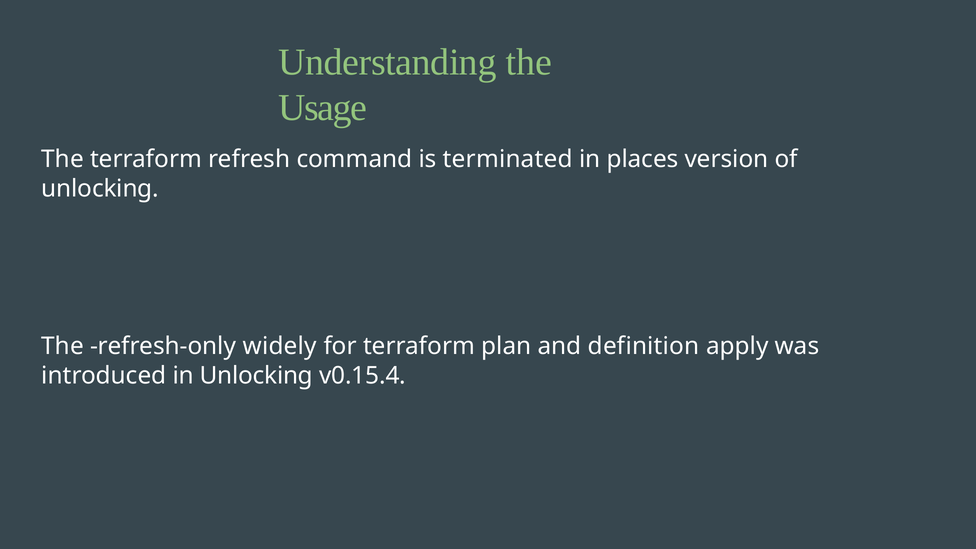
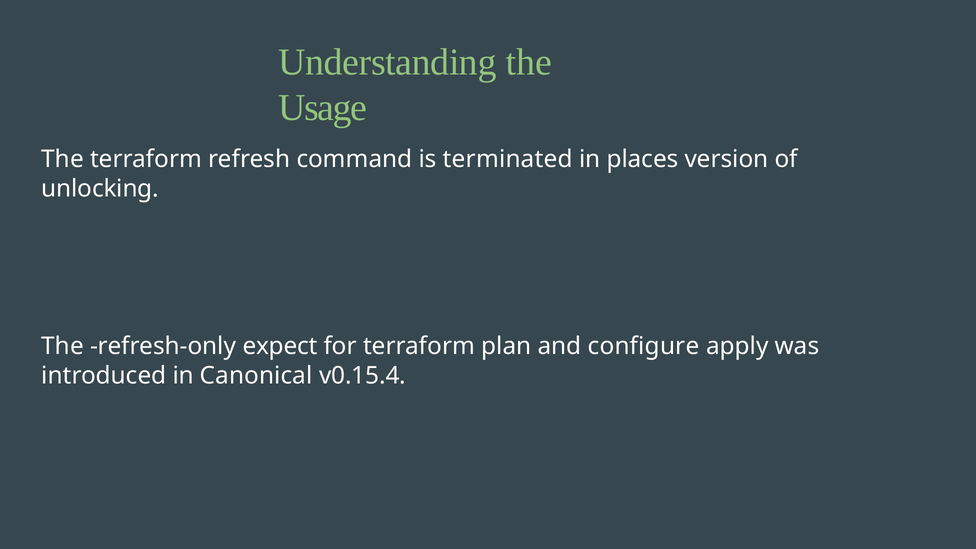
widely: widely -> expect (280, 346)
definition: definition -> configure (644, 346)
in Unlocking: Unlocking -> Canonical (256, 376)
